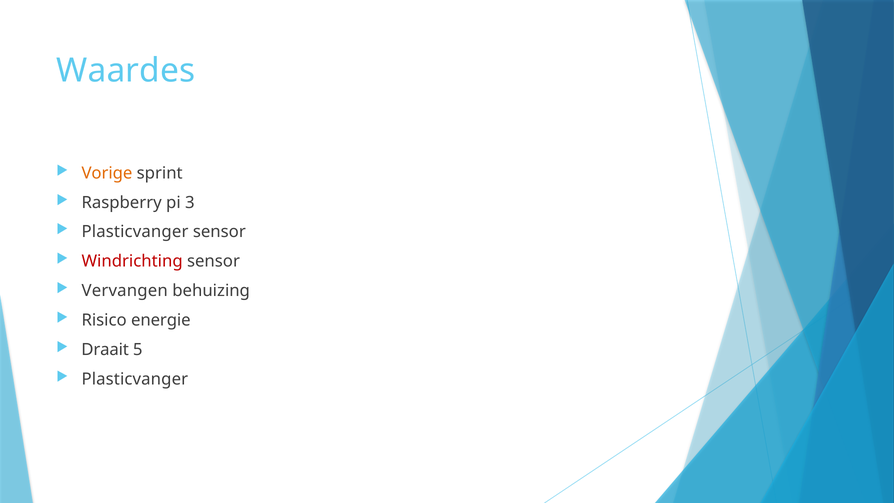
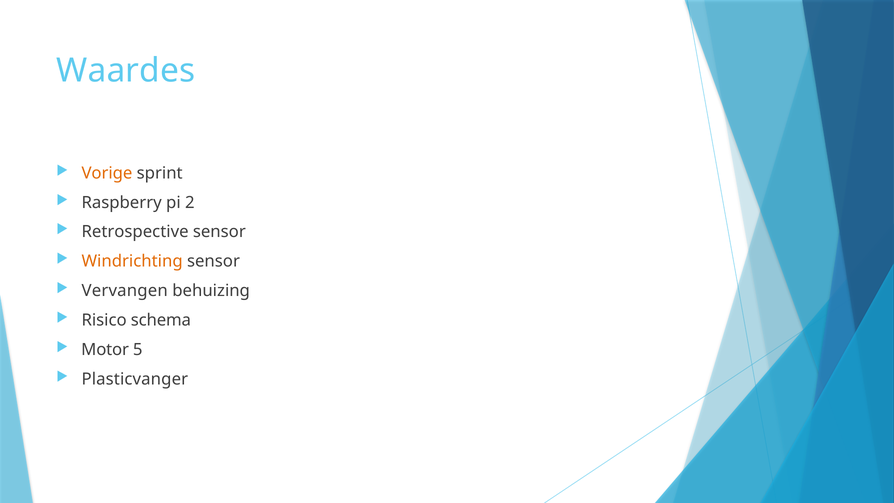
3: 3 -> 2 (190, 202)
Plasticvanger: Plasticvanger -> Retrospective (135, 232)
Windrichting colour: red -> orange (132, 261)
energie: energie -> schema (161, 320)
Draait: Draait -> Motor (105, 350)
